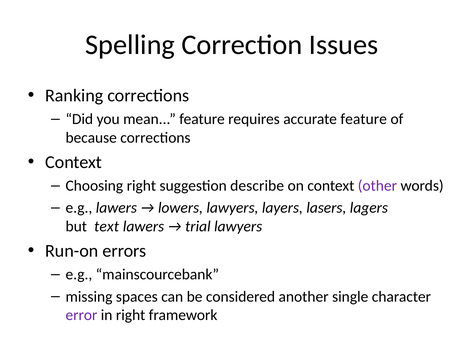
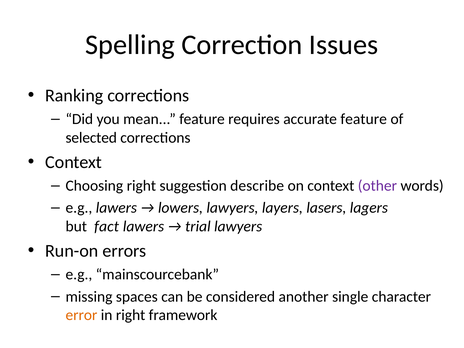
because: because -> selected (91, 138)
text: text -> fact (107, 226)
error colour: purple -> orange (81, 315)
